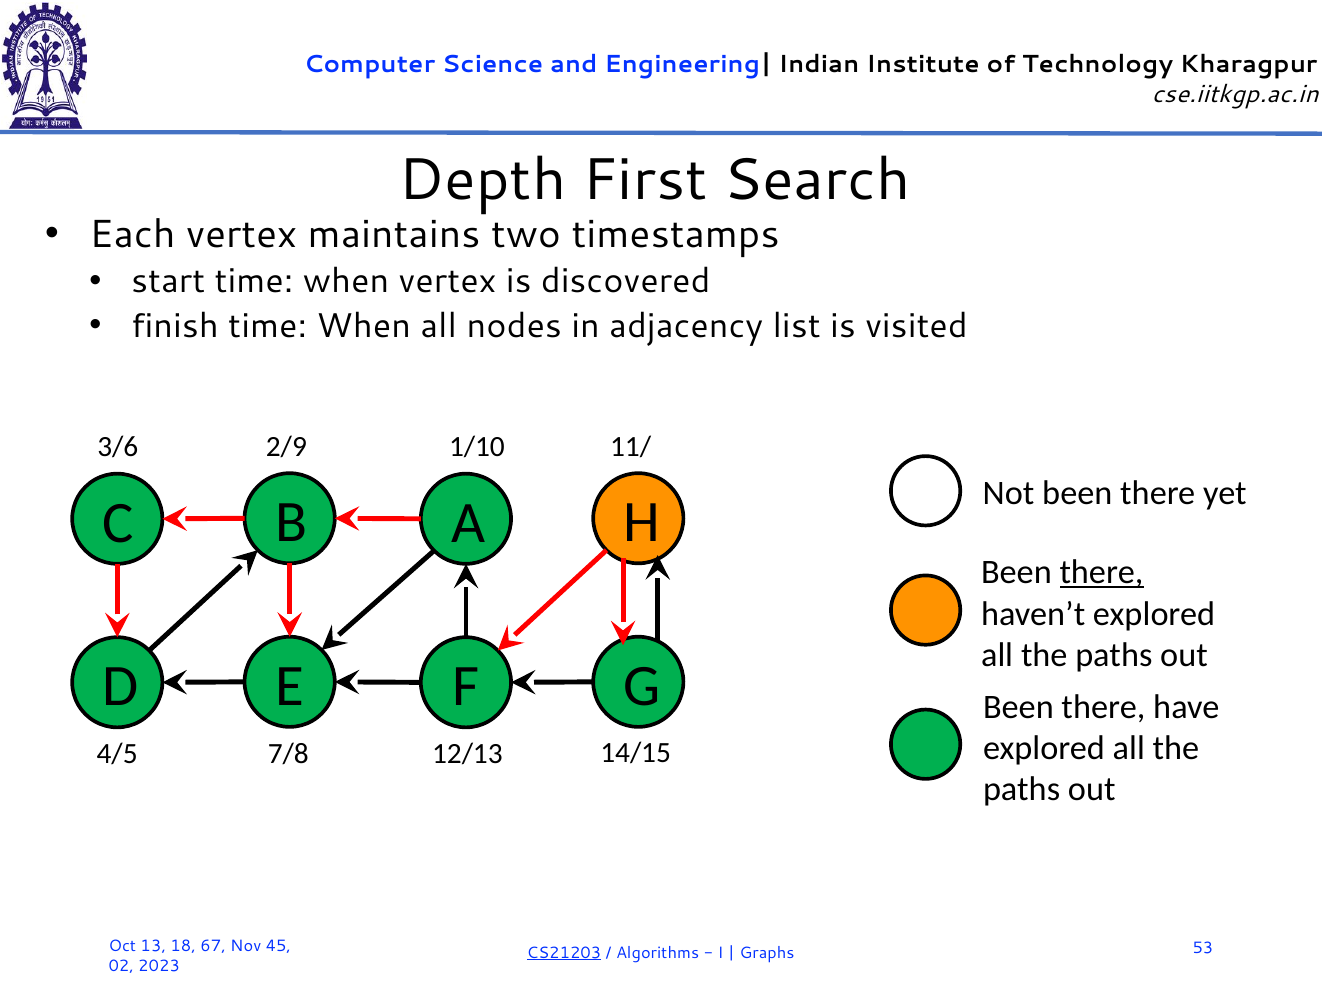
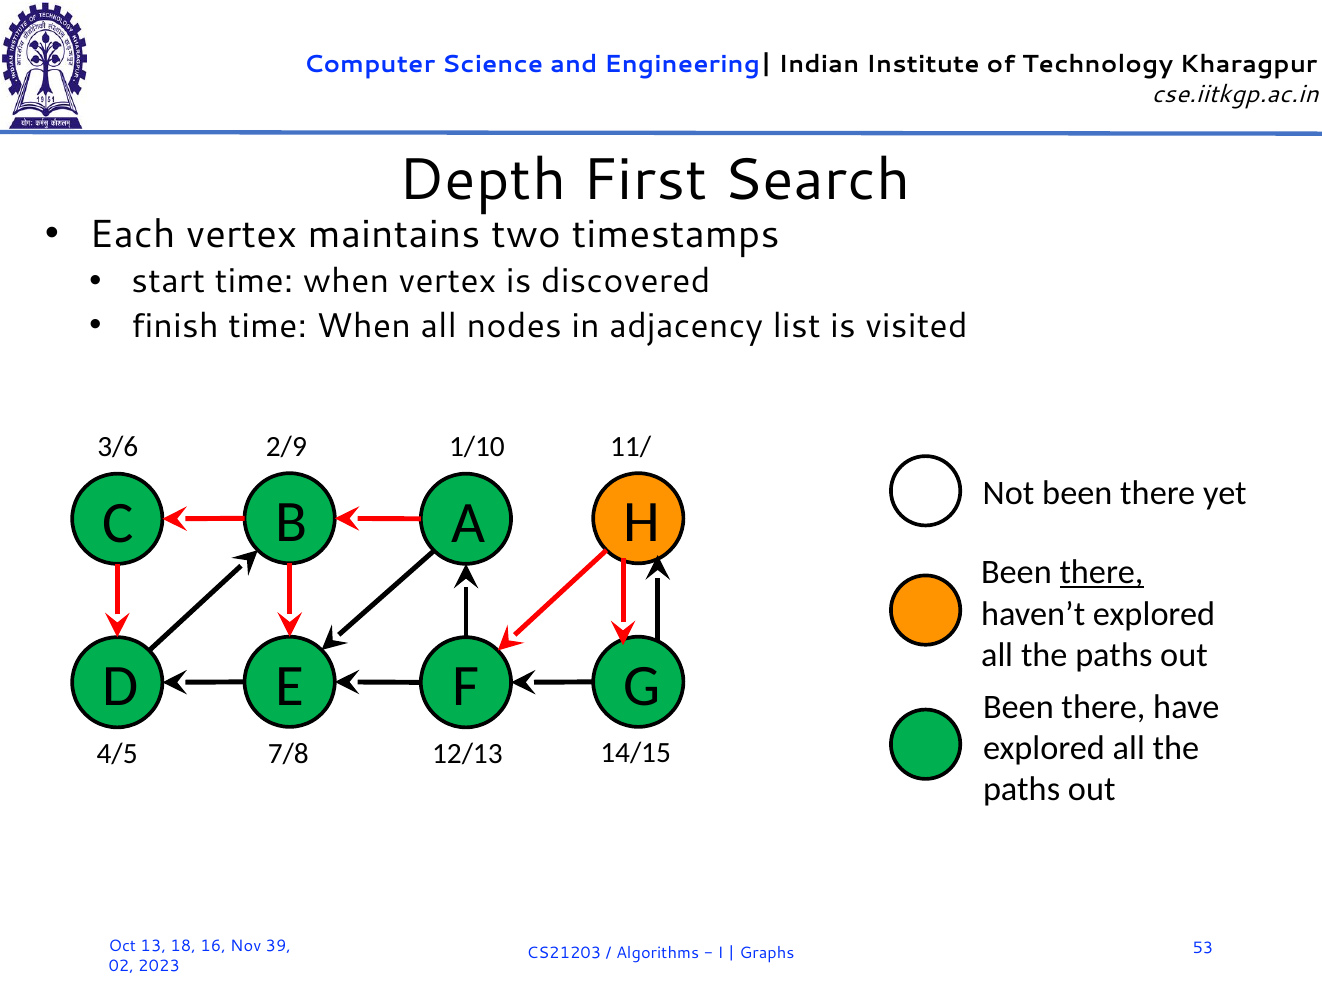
67: 67 -> 16 (213, 946)
45: 45 -> 39 (278, 946)
CS21203 underline: present -> none (564, 953)
